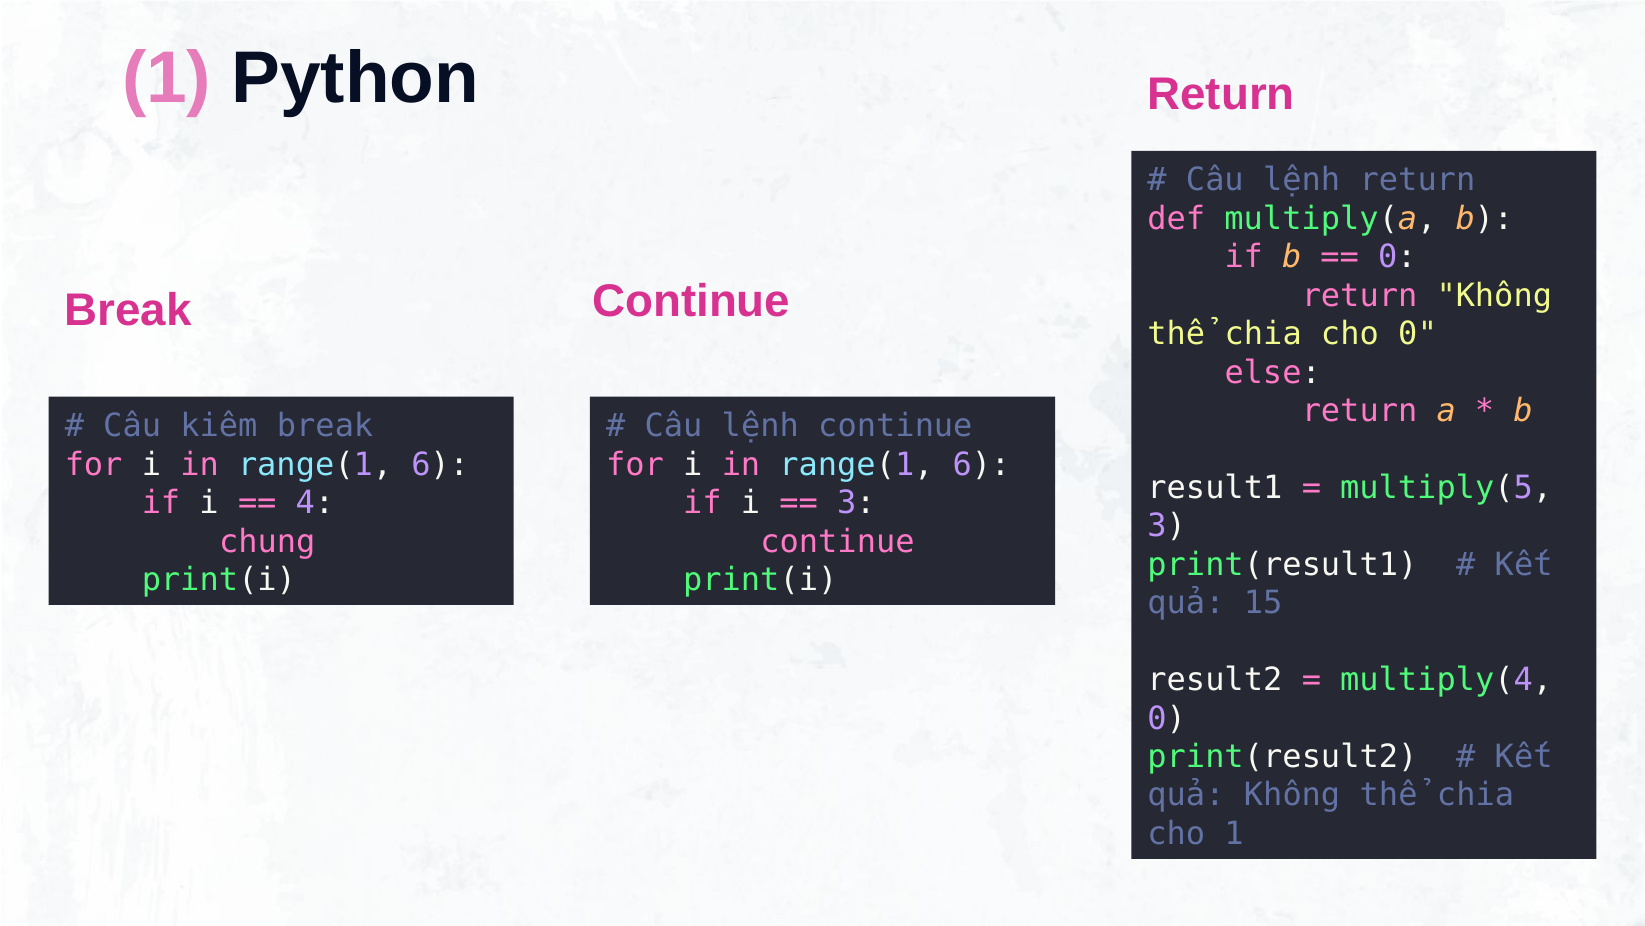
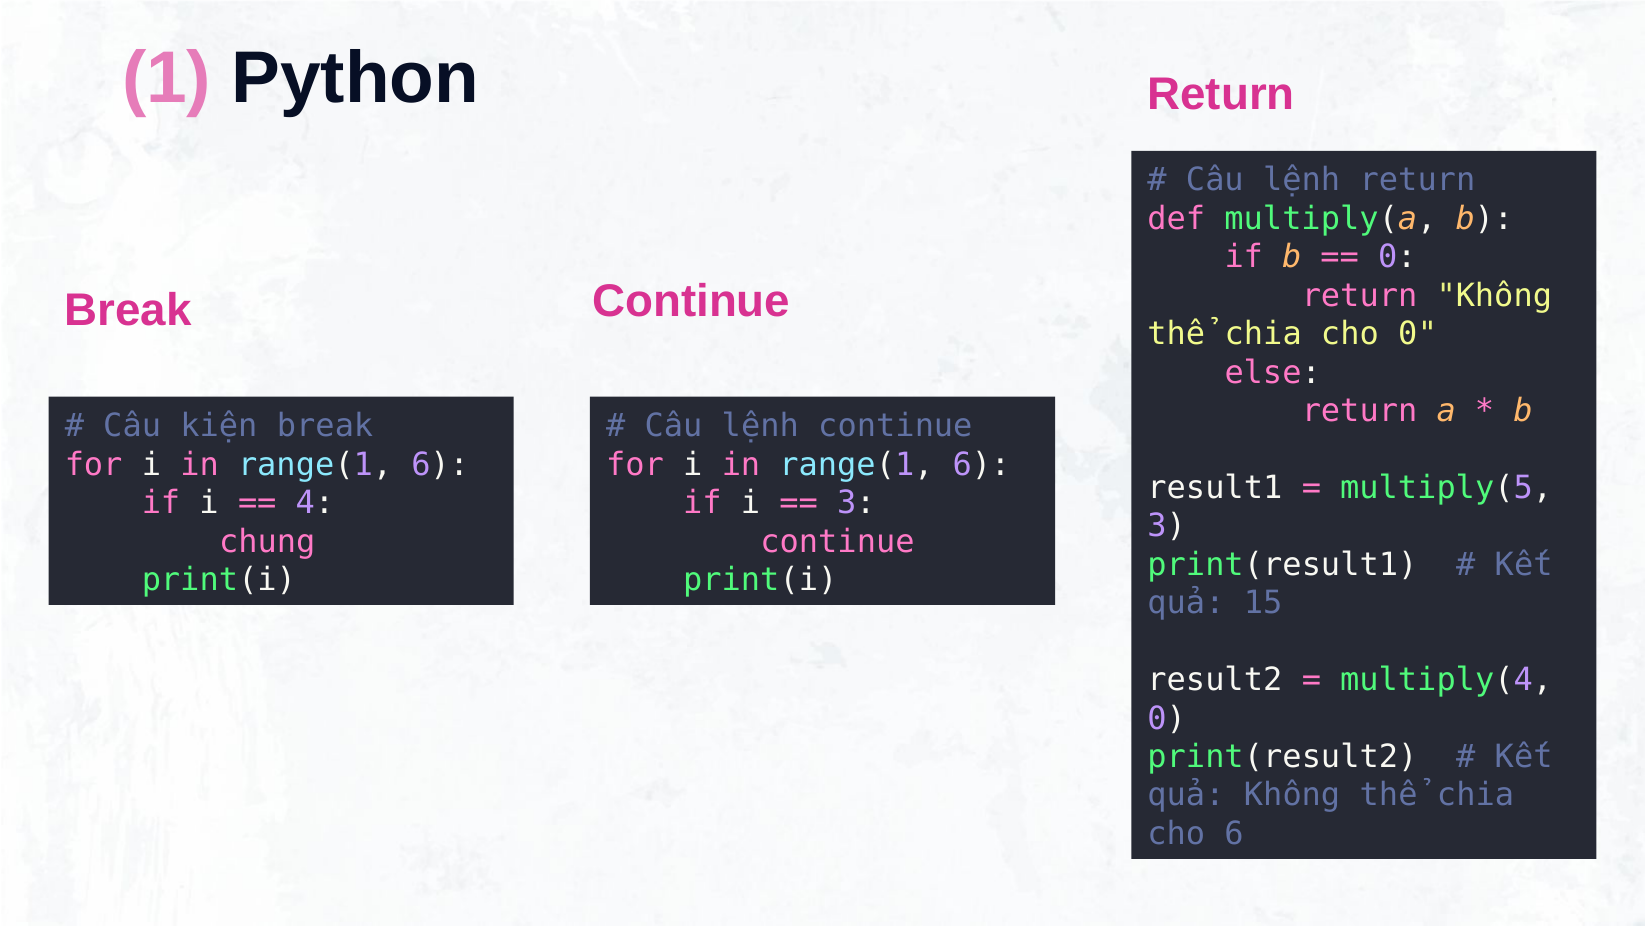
kiểm: kiểm -> kiện (219, 426)
cho 1: 1 -> 6 (1234, 833)
